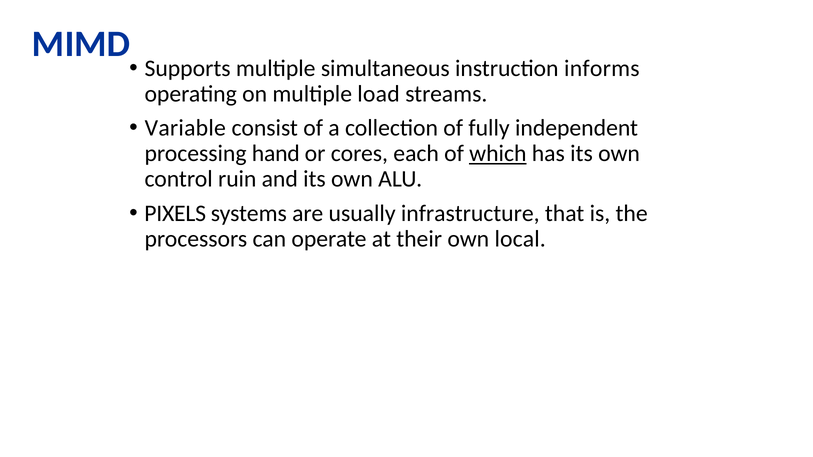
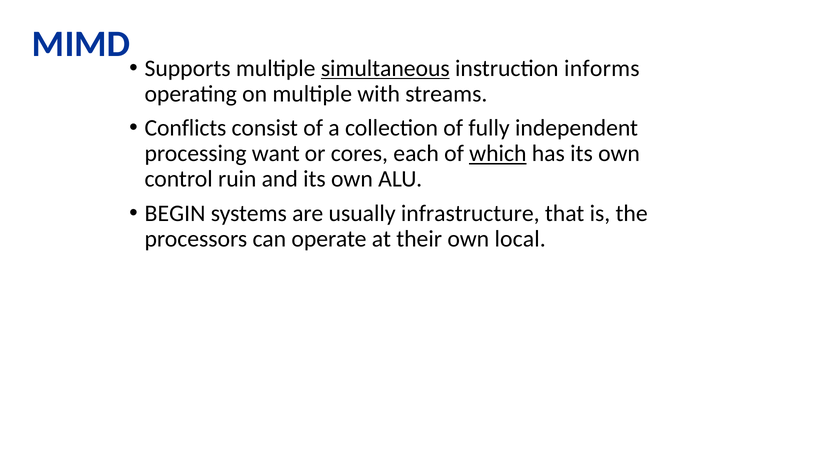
simultaneous underline: none -> present (385, 68)
load: load -> with (379, 94)
Variable: Variable -> Conflicts (185, 128)
hand: hand -> want (276, 154)
PIXELS: PIXELS -> BEGIN (175, 213)
